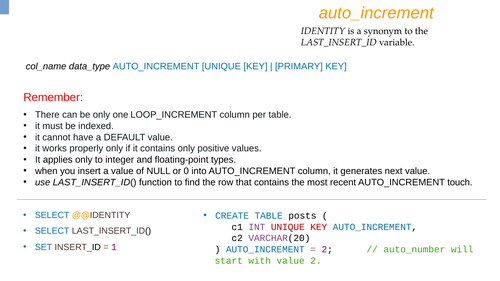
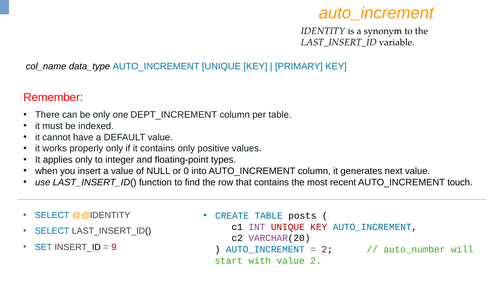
LOOP_INCREMENT: LOOP_INCREMENT -> DEPT_INCREMENT (174, 115)
1: 1 -> 9 (114, 247)
